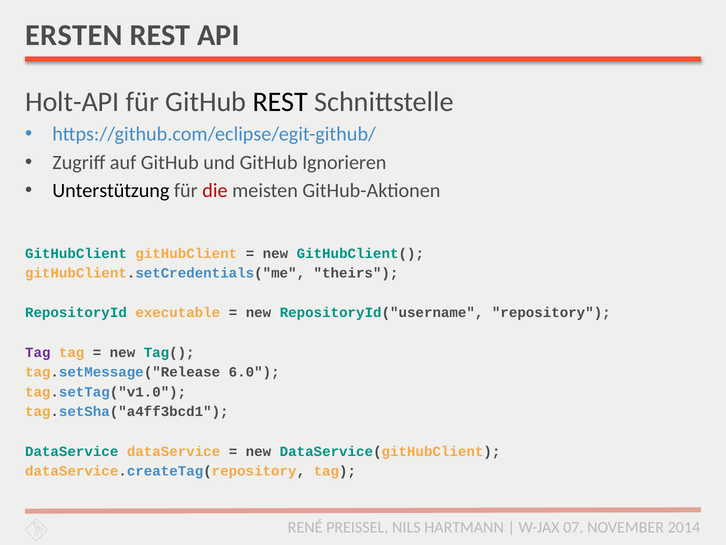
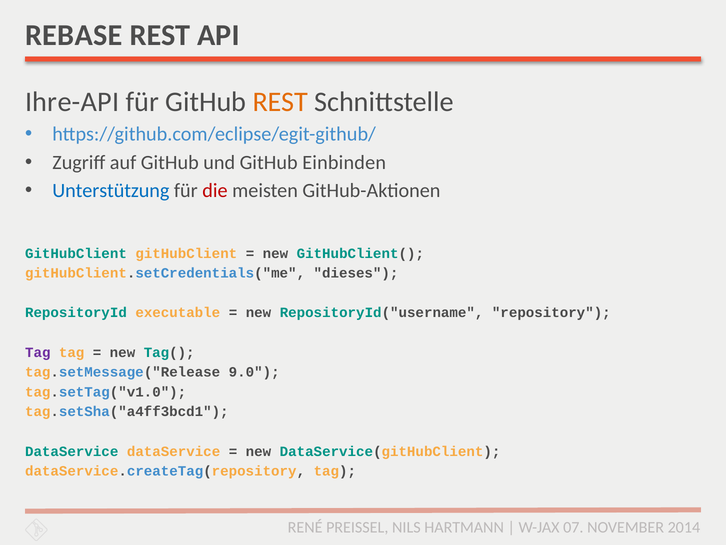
ERSTEN: ERSTEN -> REBASE (74, 35)
Holt-API: Holt-API -> Ihre-API (72, 102)
REST colour: black -> orange (280, 102)
Ignorieren: Ignorieren -> Einbinden (344, 162)
Unterstützung colour: black -> blue (111, 191)
theirs: theirs -> dieses (356, 273)
6.0: 6.0 -> 9.0 (254, 372)
